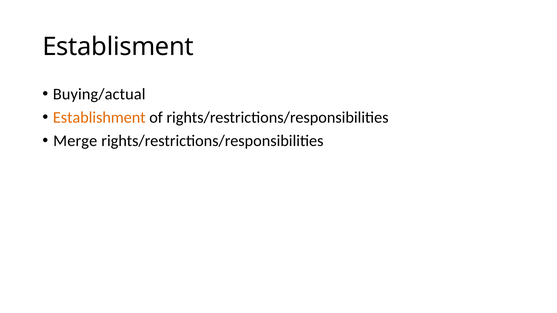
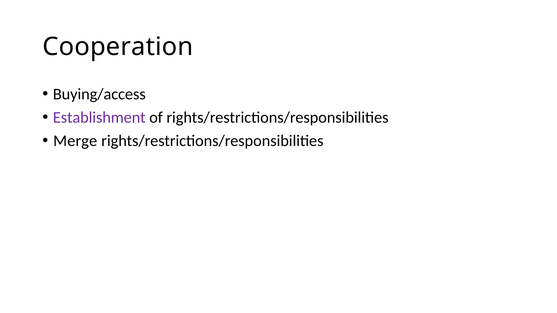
Establisment: Establisment -> Cooperation (118, 47)
Buying/actual: Buying/actual -> Buying/access (99, 94)
Establishment colour: orange -> purple (99, 118)
